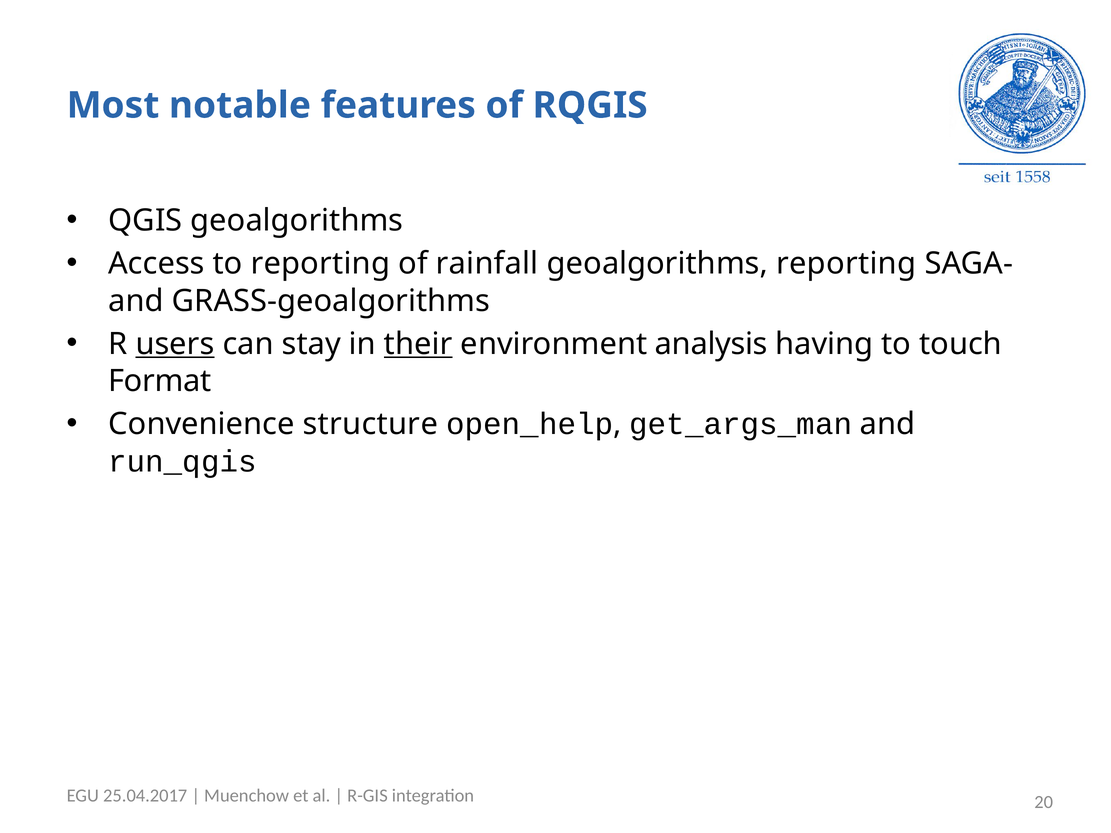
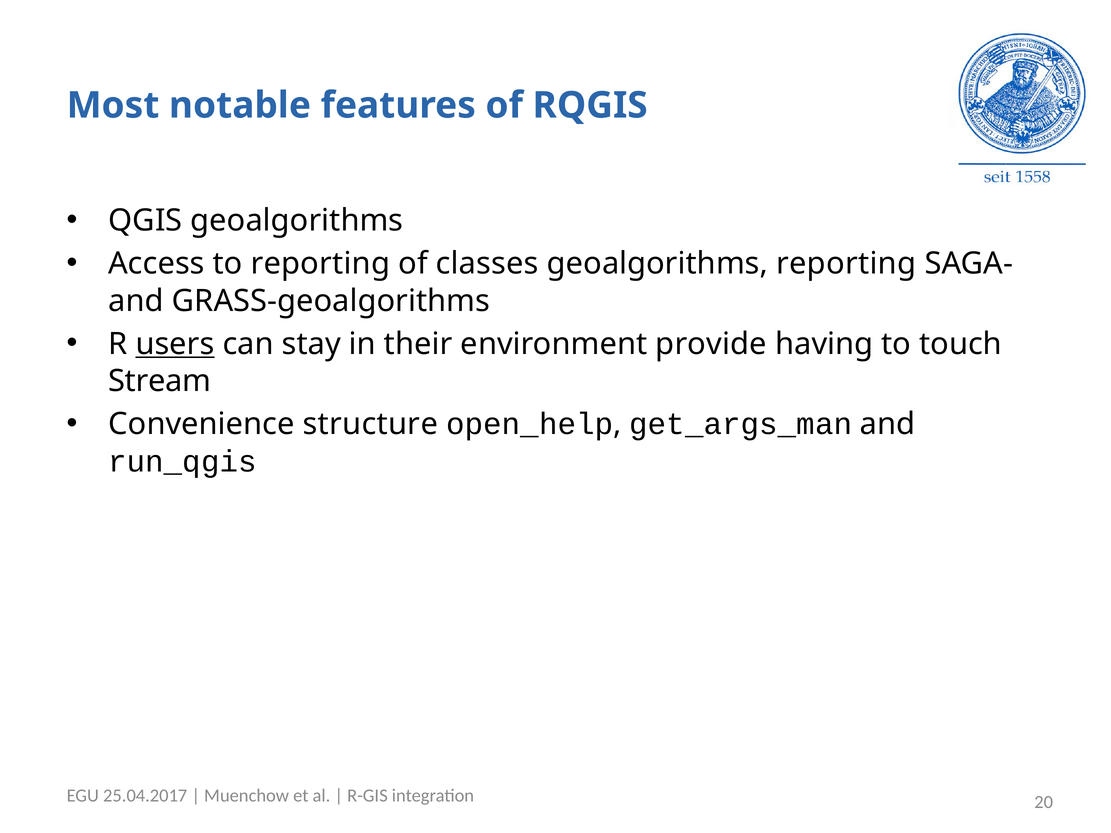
rainfall: rainfall -> classes (487, 264)
their underline: present -> none (418, 344)
analysis: analysis -> provide (711, 344)
Format: Format -> Stream (160, 381)
